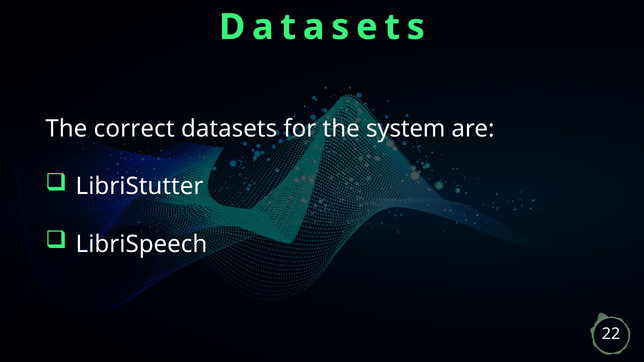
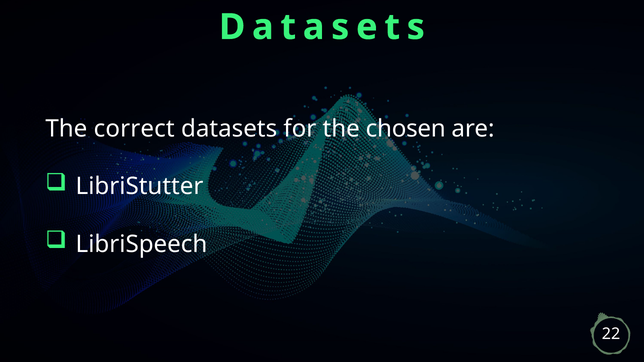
system: system -> chosen (406, 129)
